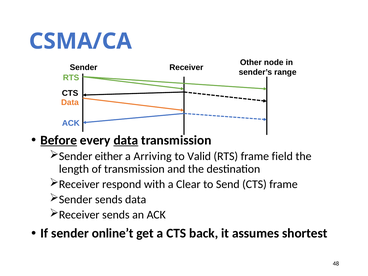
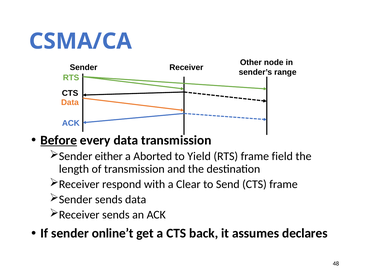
data underline: present -> none (126, 140)
Arriving: Arriving -> Aborted (153, 156)
Valid: Valid -> Yield (199, 156)
shortest: shortest -> declares (305, 233)
